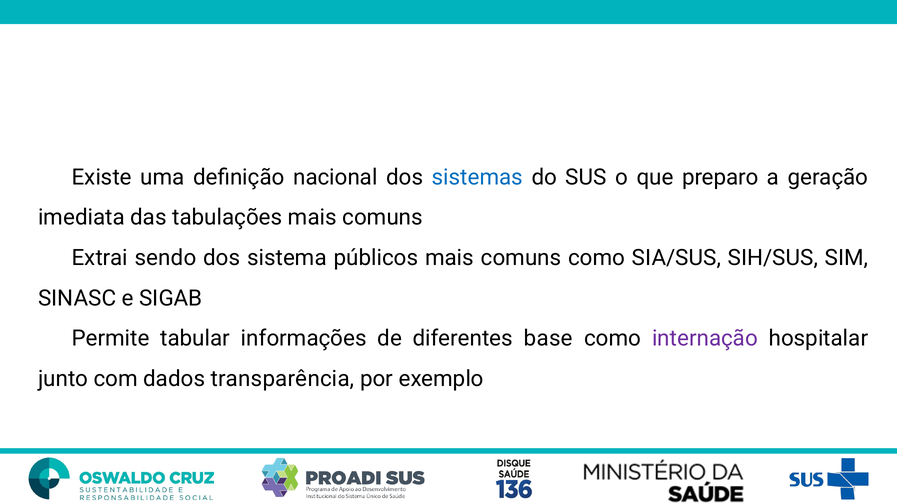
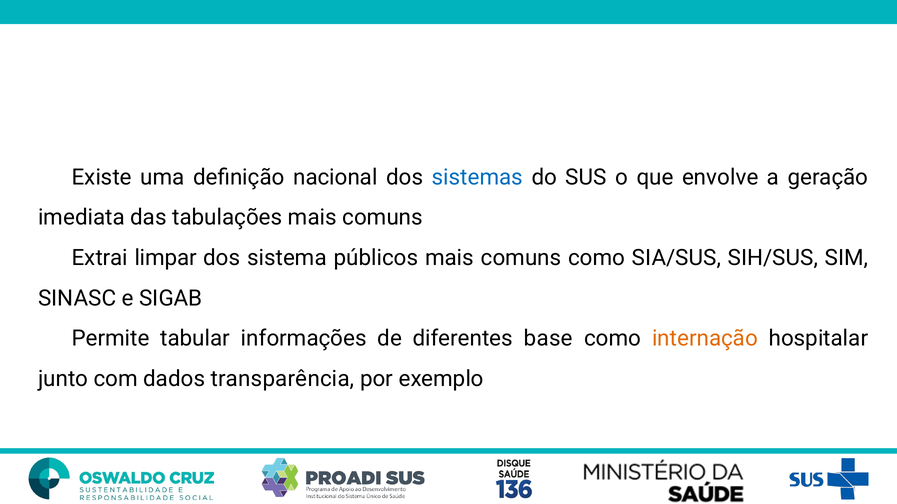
preparo: preparo -> envolve (720, 177)
sendo: sendo -> limpar (166, 258)
internação colour: purple -> orange (705, 339)
